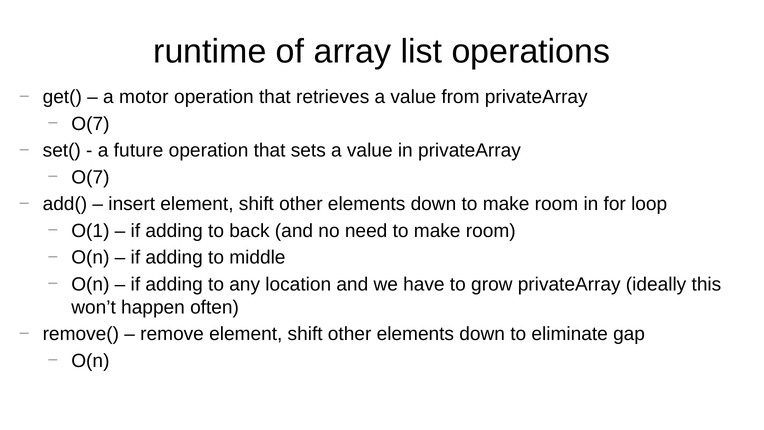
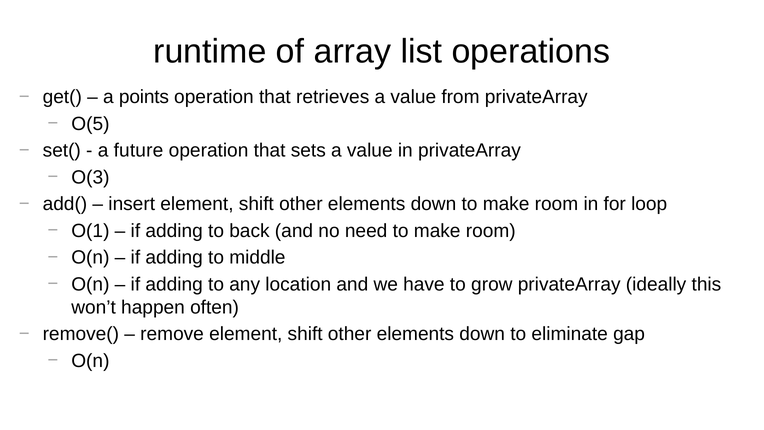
motor: motor -> points (144, 97)
O(7: O(7 -> O(5 (90, 124)
O(7: O(7 -> O(3 (90, 177)
